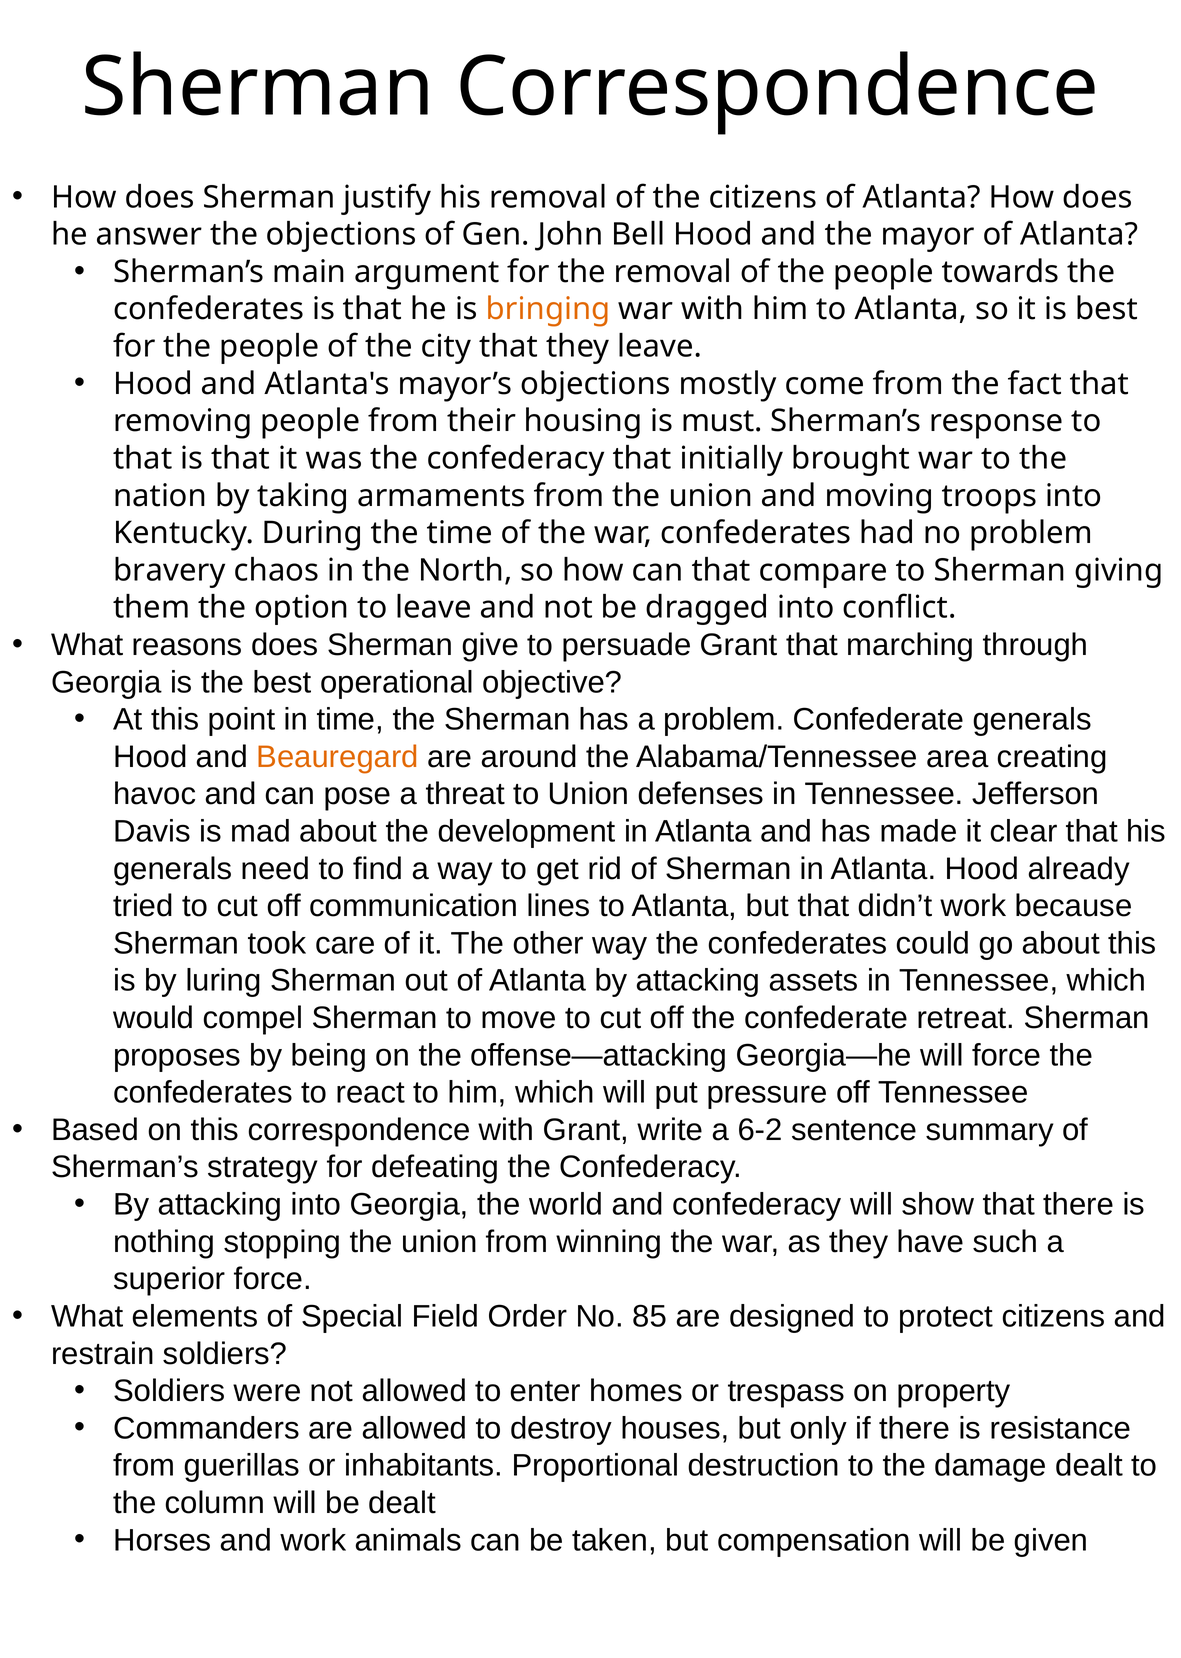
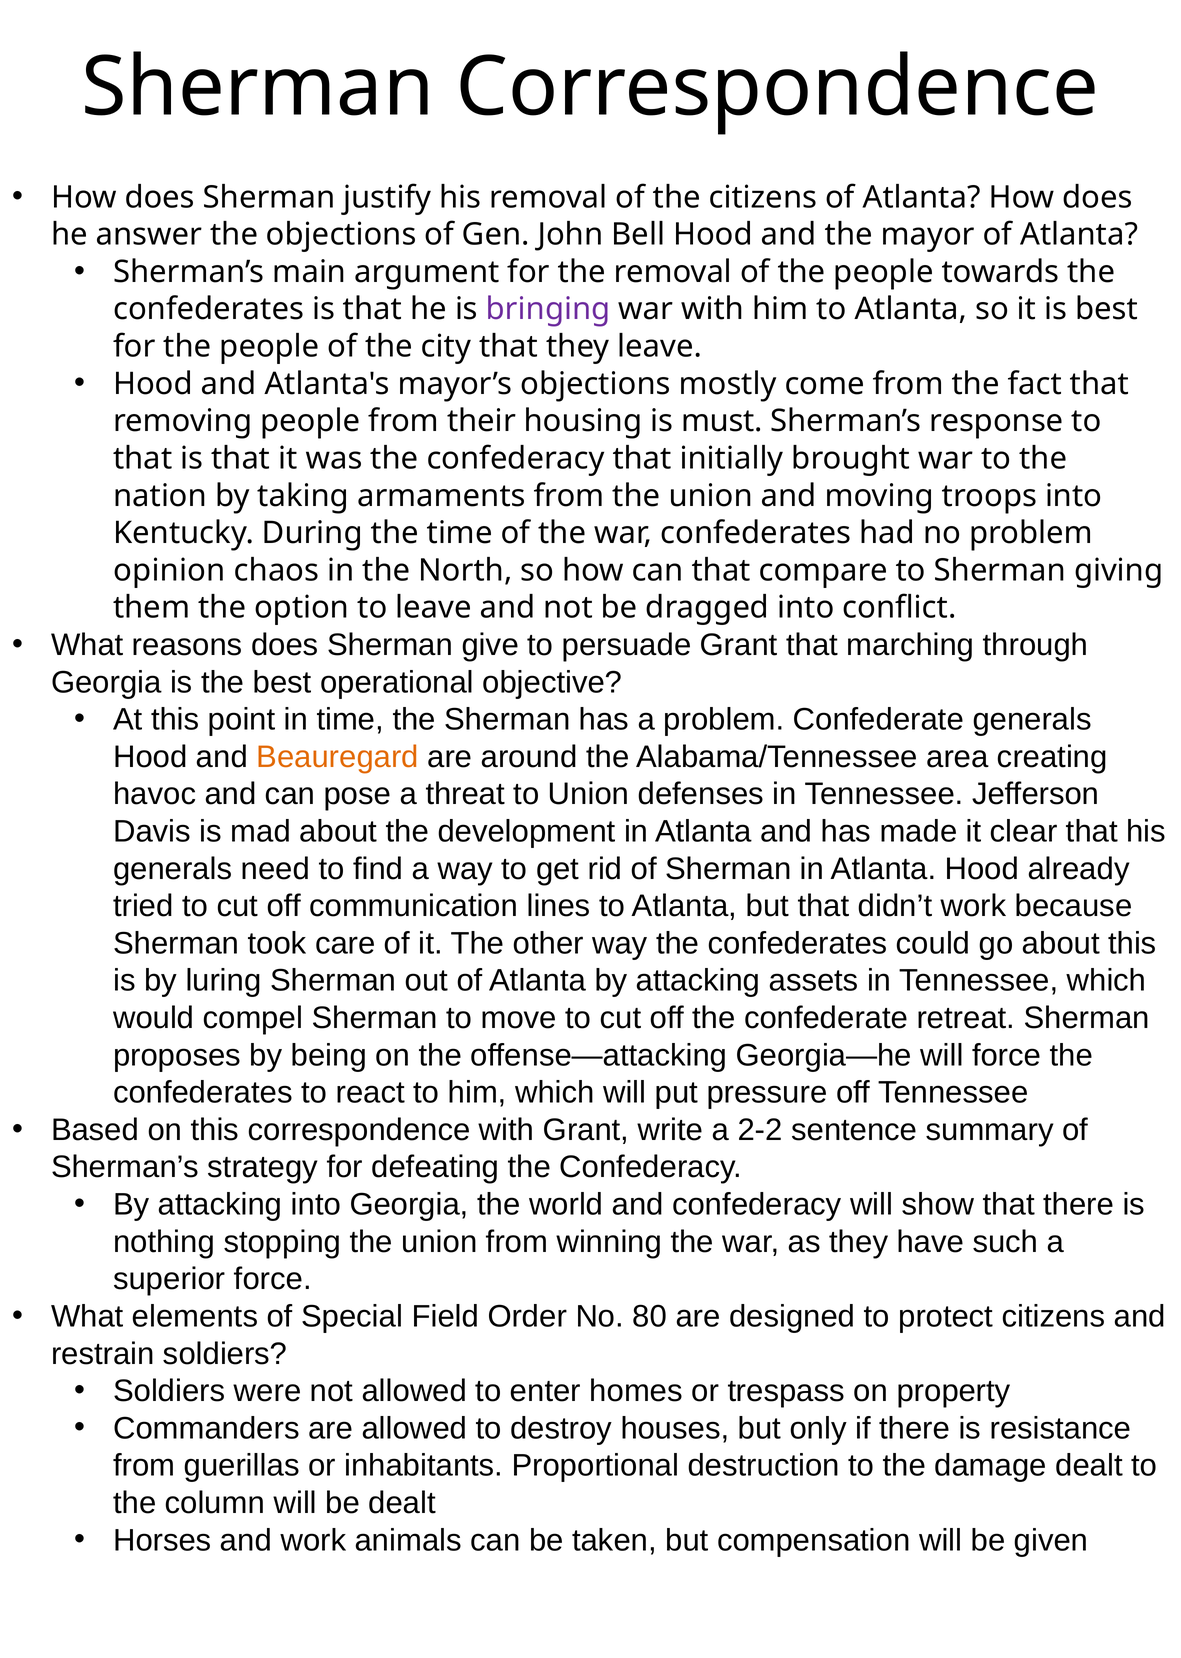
bringing colour: orange -> purple (548, 309)
bravery: bravery -> opinion (169, 570)
6-2: 6-2 -> 2-2 (760, 1130)
85: 85 -> 80 (650, 1316)
